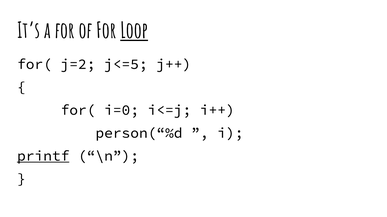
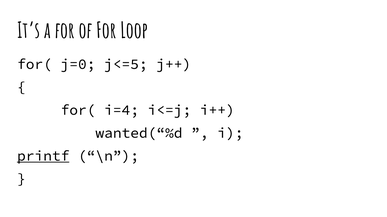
Loop underline: present -> none (134, 31)
j=2: j=2 -> j=0 (78, 64)
i=0: i=0 -> i=4 (122, 110)
person(“%d: person(“%d -> wanted(“%d (139, 133)
